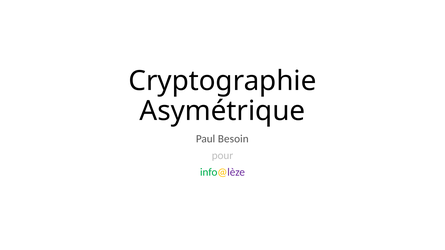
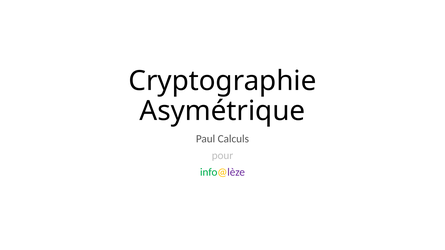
Besoin: Besoin -> Calculs (233, 139)
